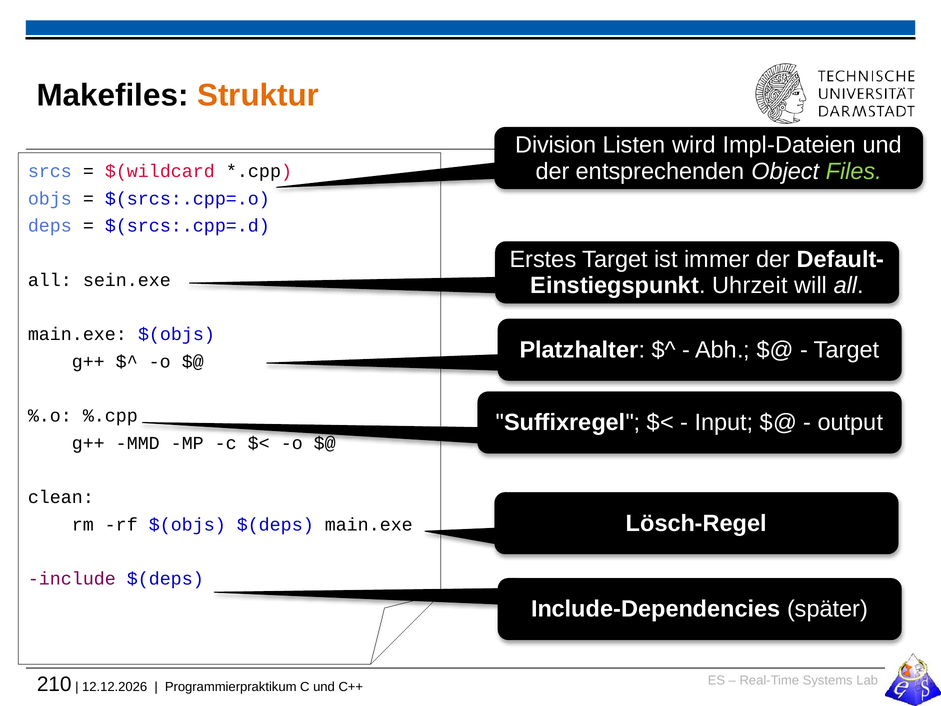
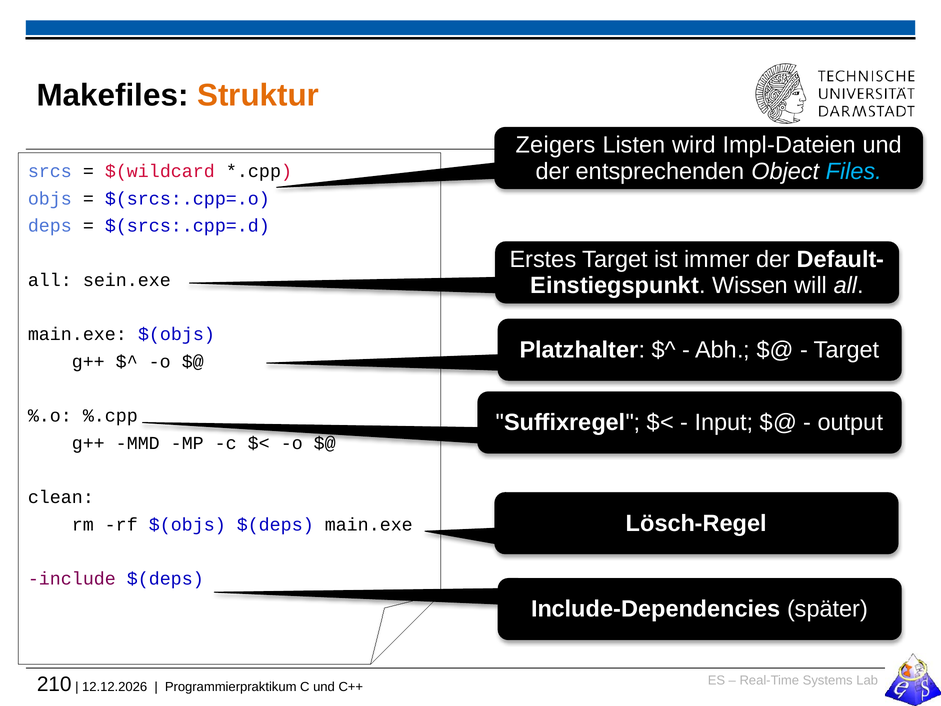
Division: Division -> Zeigers (556, 145)
Files colour: light green -> light blue (854, 171)
Uhrzeit: Uhrzeit -> Wissen (750, 286)
